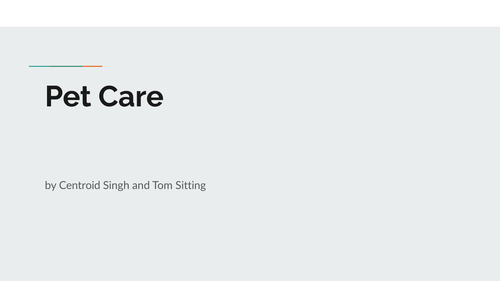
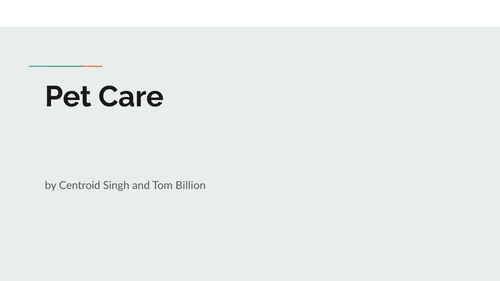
Sitting: Sitting -> Billion (191, 186)
